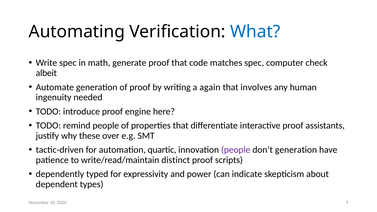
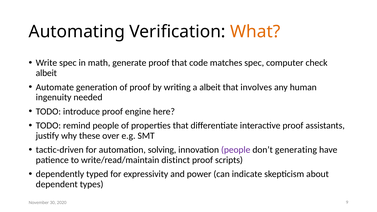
What colour: blue -> orange (255, 32)
a again: again -> albeit (210, 87)
quartic: quartic -> solving (162, 150)
don’t generation: generation -> generating (296, 150)
